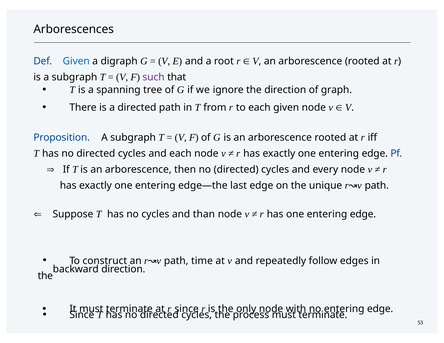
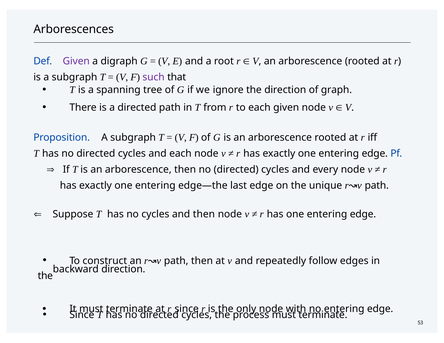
Given colour: blue -> purple (76, 61)
and than: than -> then (204, 214)
path time: time -> then (202, 261)
